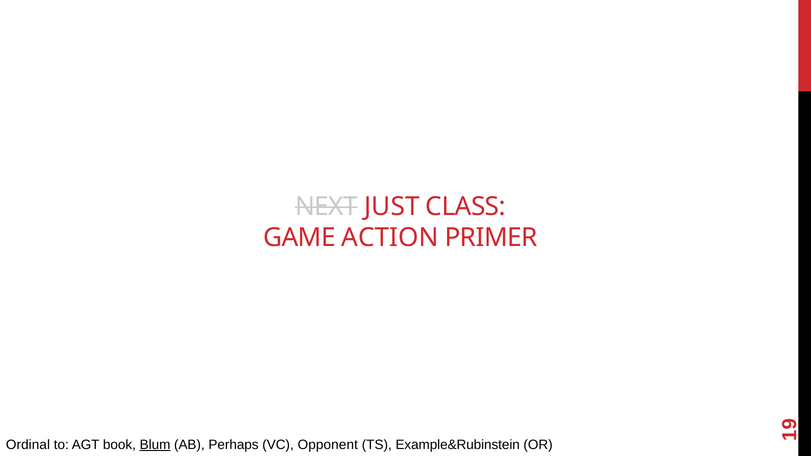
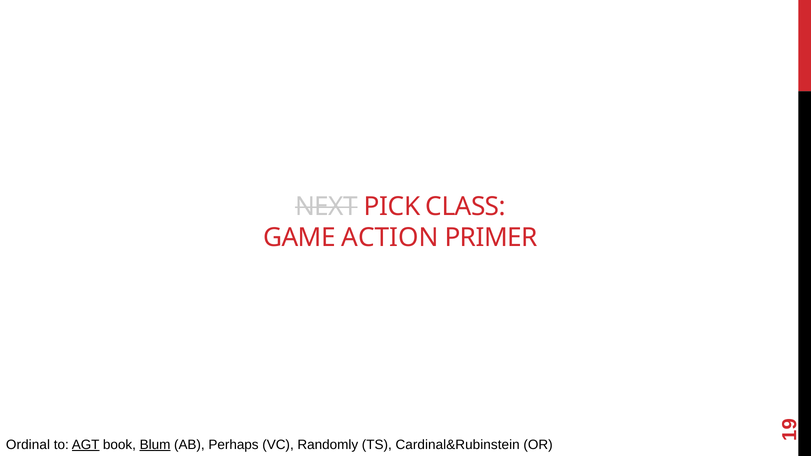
JUST: JUST -> PICK (392, 206)
AGT underline: none -> present (86, 445)
Opponent: Opponent -> Randomly (328, 445)
Example&Rubinstein: Example&Rubinstein -> Cardinal&Rubinstein (458, 445)
